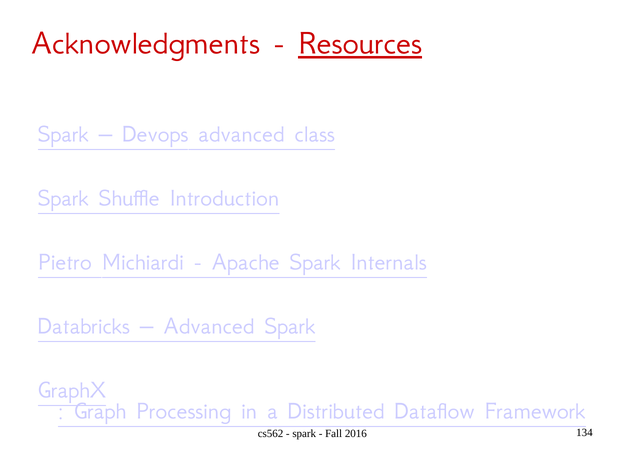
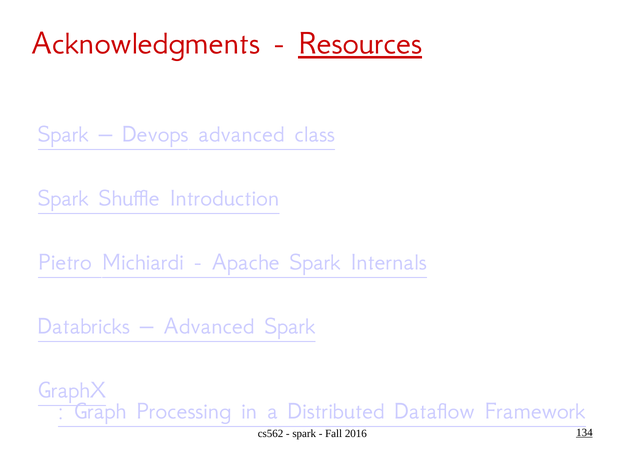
134 underline: none -> present (584, 432)
